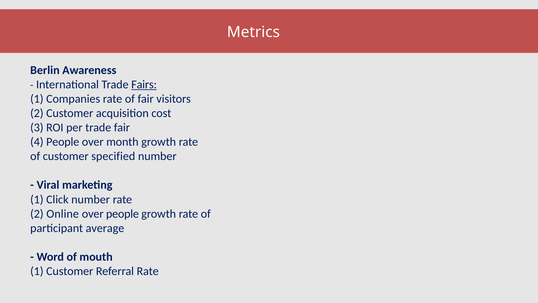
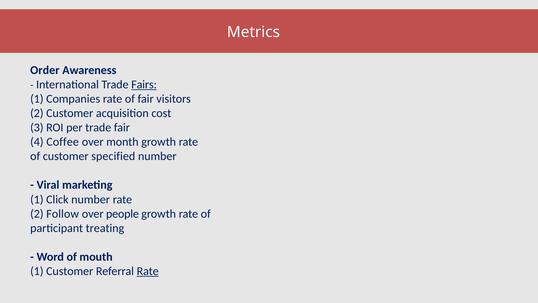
Berlin: Berlin -> Order (45, 70)
4 People: People -> Coffee (63, 142)
Online: Online -> Follow (63, 213)
average: average -> treating (105, 228)
Rate underline: none -> present (148, 271)
